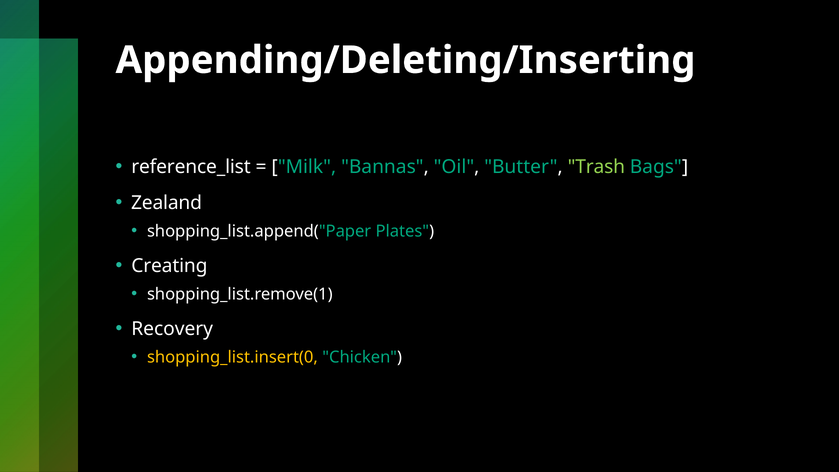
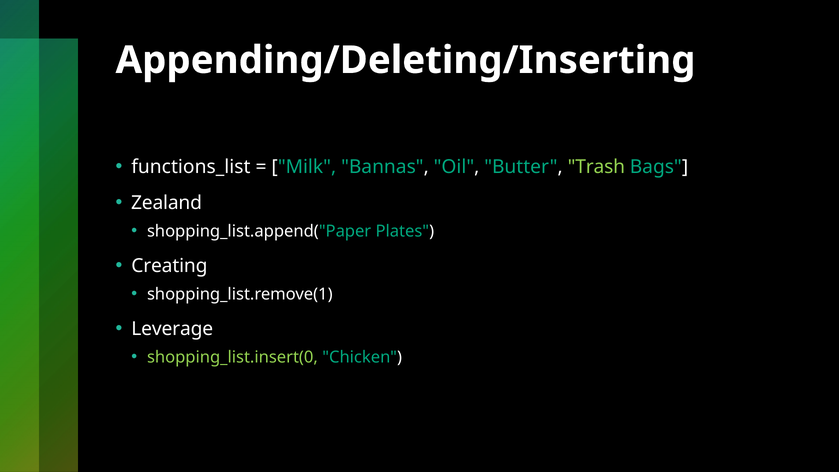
reference_list: reference_list -> functions_list (191, 167)
Recovery: Recovery -> Leverage (172, 329)
shopping_list.insert(0 colour: yellow -> light green (232, 357)
